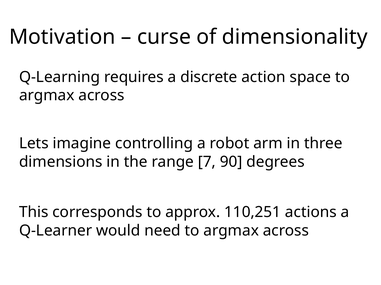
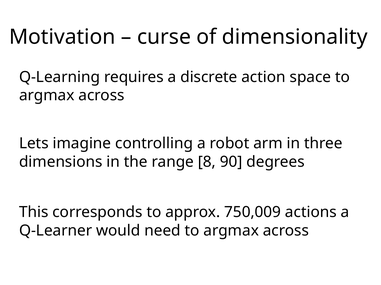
7: 7 -> 8 (207, 162)
110,251: 110,251 -> 750,009 (253, 213)
